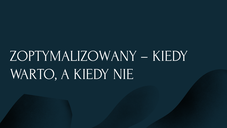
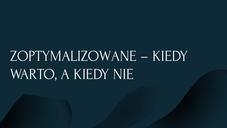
ZOPTYMALIZOWANY: ZOPTYMALIZOWANY -> ZOPTYMALIZOWANE (73, 56)
